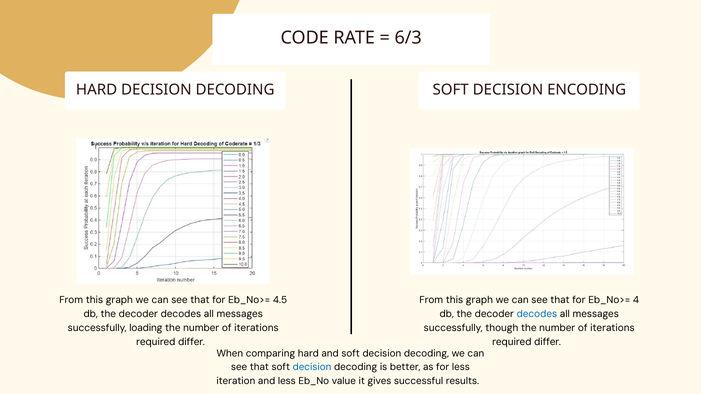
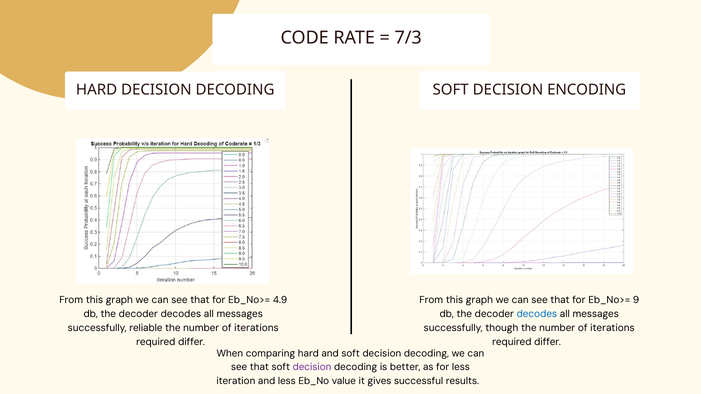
6/3: 6/3 -> 7/3 (408, 38)
4.5: 4.5 -> 4.9 (280, 300)
4: 4 -> 9 (636, 300)
loading: loading -> reliable (146, 328)
decision colour: blue -> purple (312, 368)
